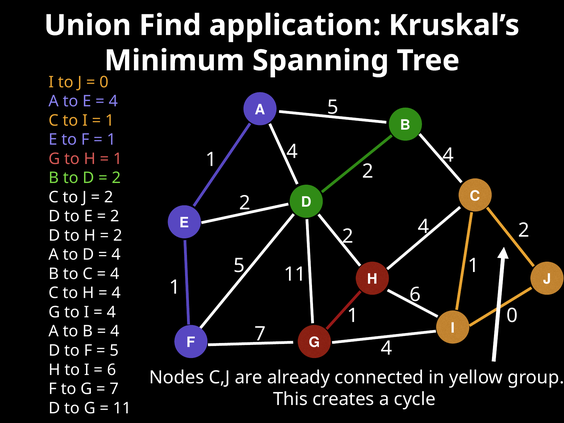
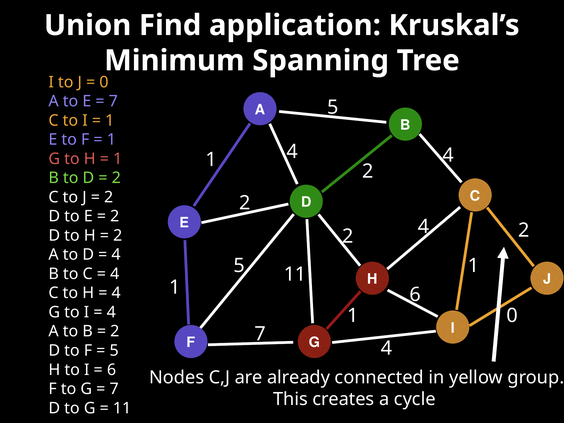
4: 4 -> 7 (113, 101)
4: 4 -> 2 (115, 331)
